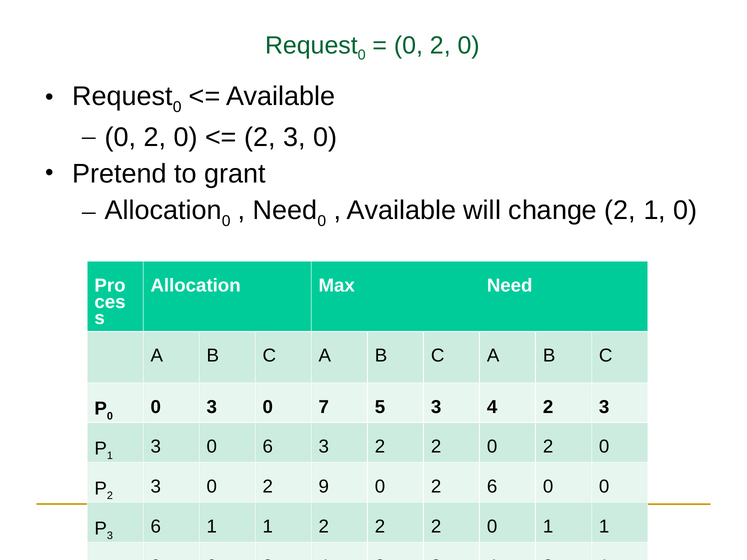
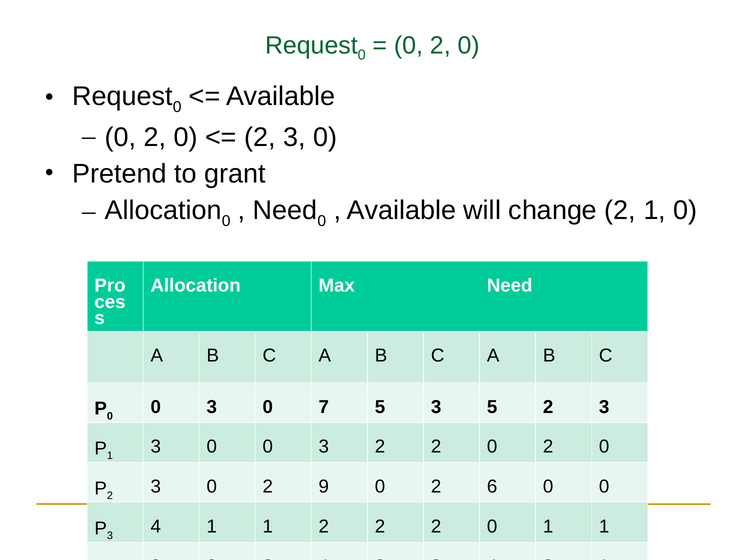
5 3 4: 4 -> 5 (492, 407)
3 0 6: 6 -> 0 (268, 447)
6: 6 -> 4 (156, 527)
